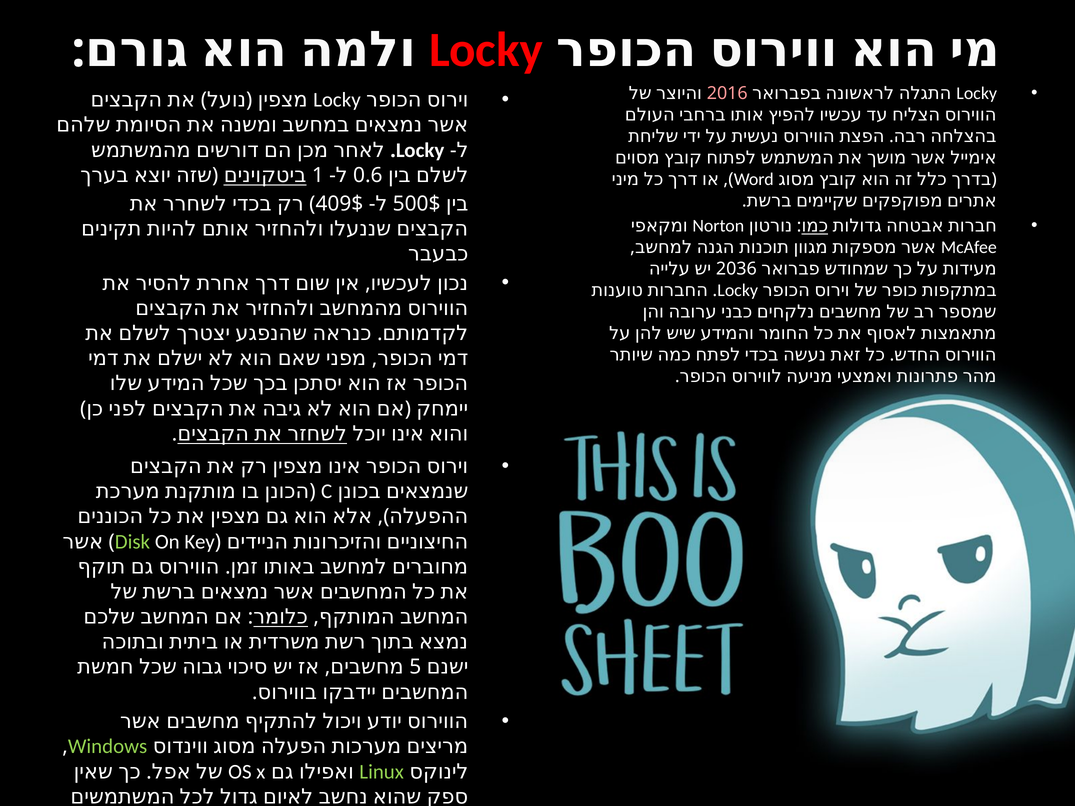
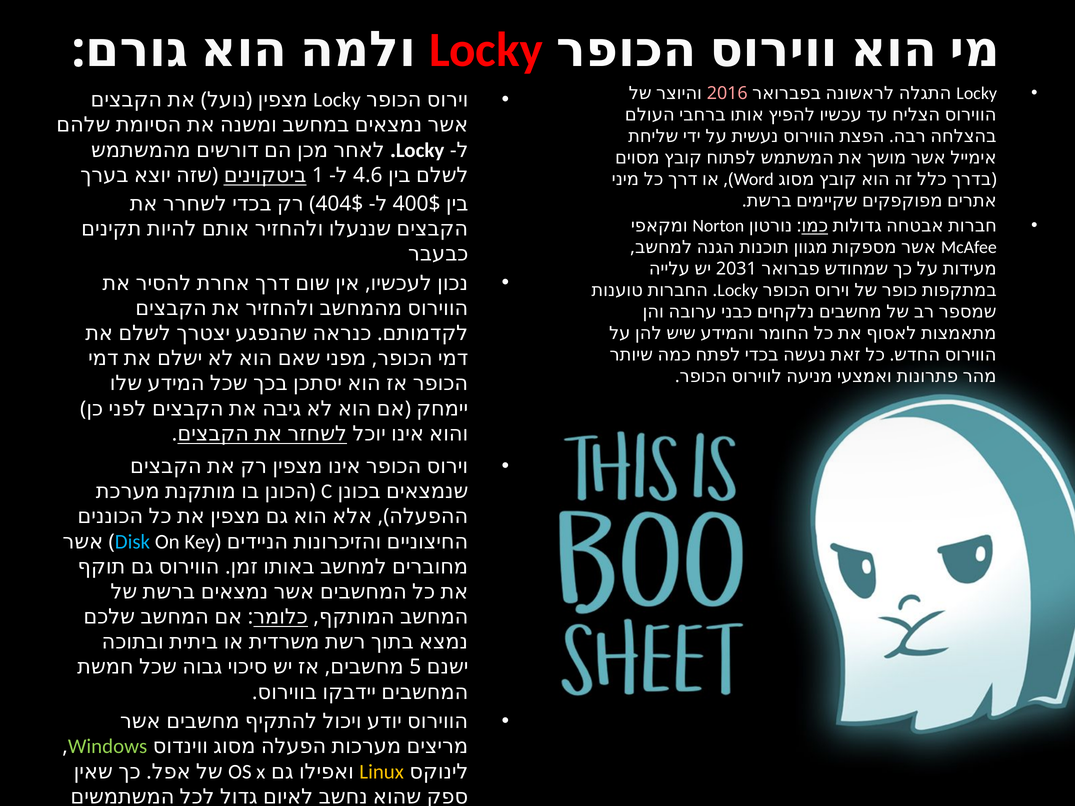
0.6: 0.6 -> 4.6 (368, 175)
409$: 409$ -> 404$ (339, 204)
500$: 500$ -> 400$ (417, 204)
2036: 2036 -> 2031 (736, 269)
Disk colour: light green -> light blue (132, 542)
Linux colour: light green -> yellow (382, 772)
